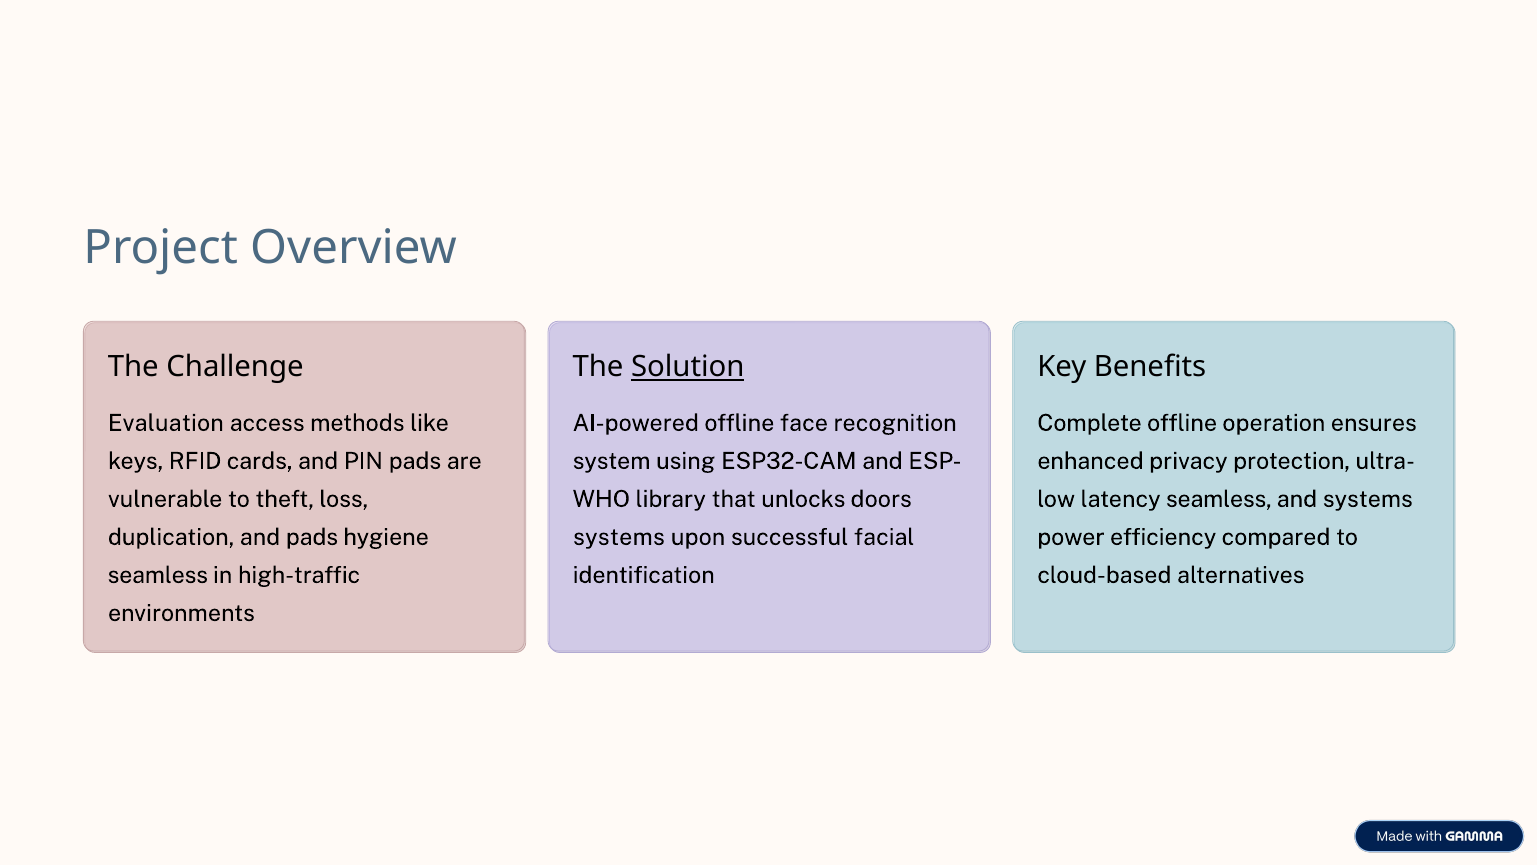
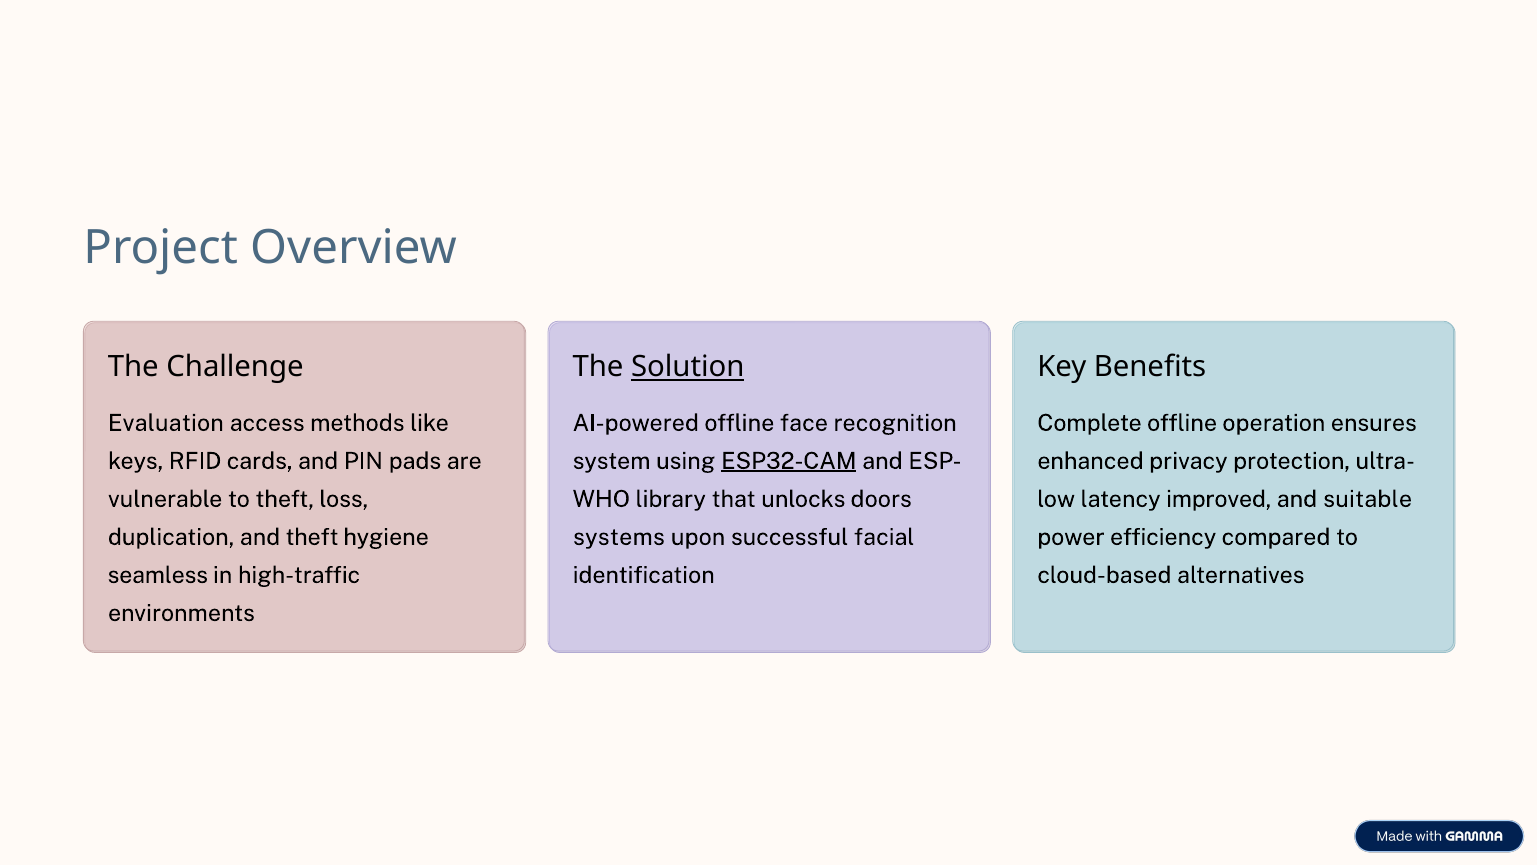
ESP32-CAM underline: none -> present (789, 461)
latency seamless: seamless -> improved (1219, 499)
and systems: systems -> suitable (1368, 499)
and pads: pads -> theft (312, 537)
